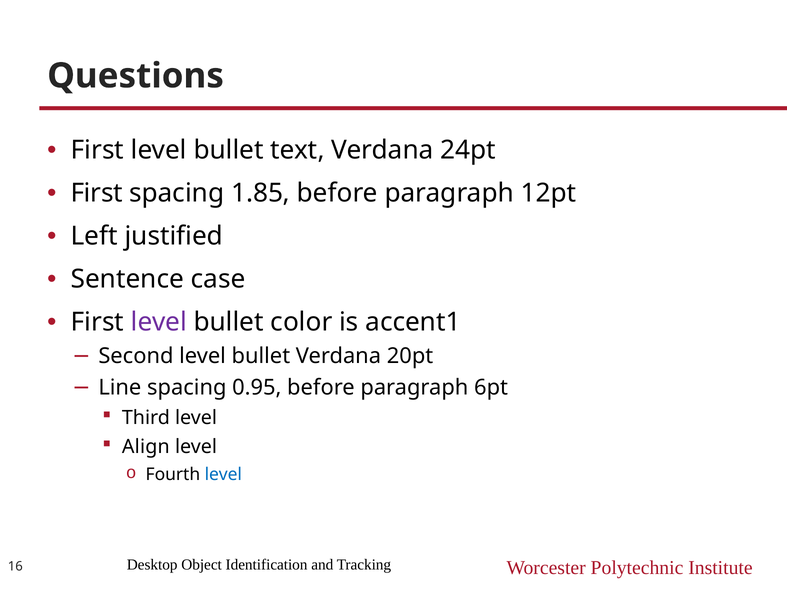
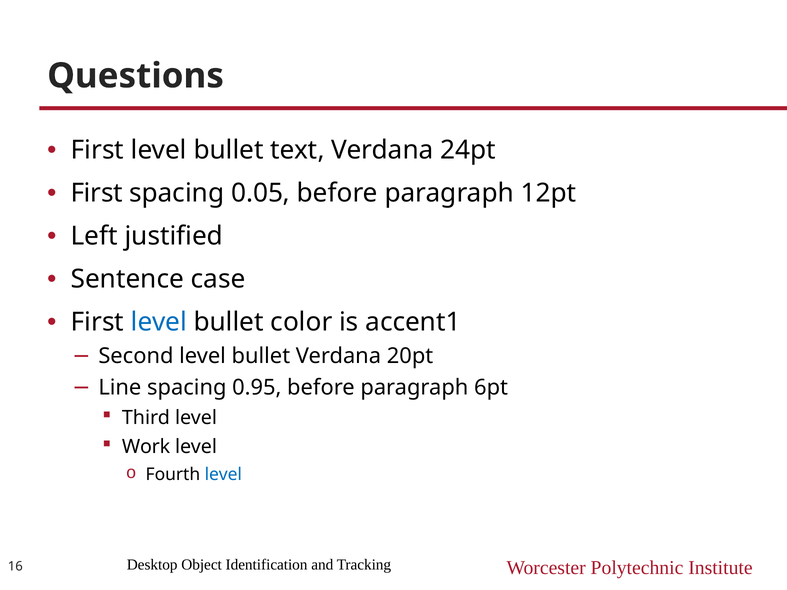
1.85: 1.85 -> 0.05 (261, 193)
level colour: purple -> blue (159, 322)
Align: Align -> Work (146, 447)
